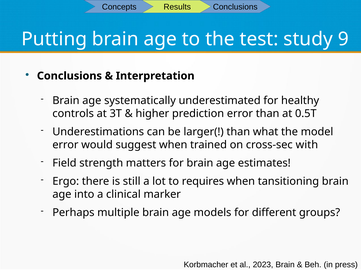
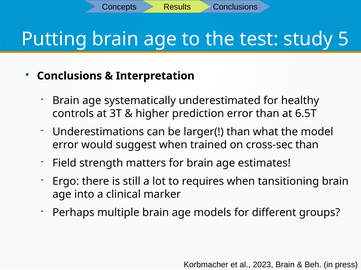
9: 9 -> 5 (343, 39)
0.5T: 0.5T -> 6.5T (306, 114)
cross-sec with: with -> than (307, 145)
